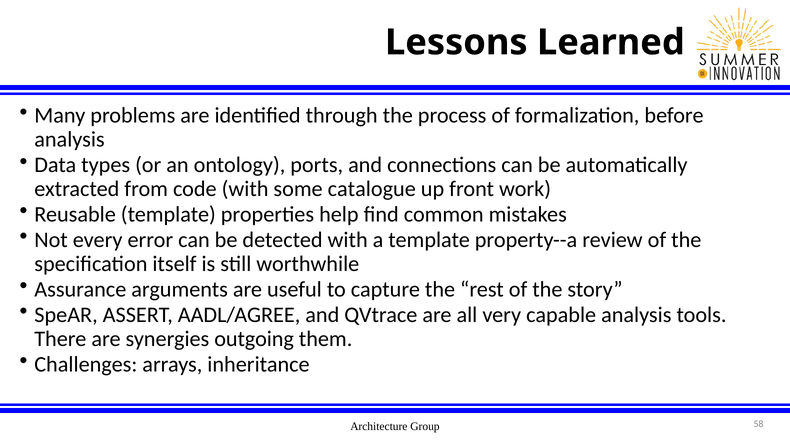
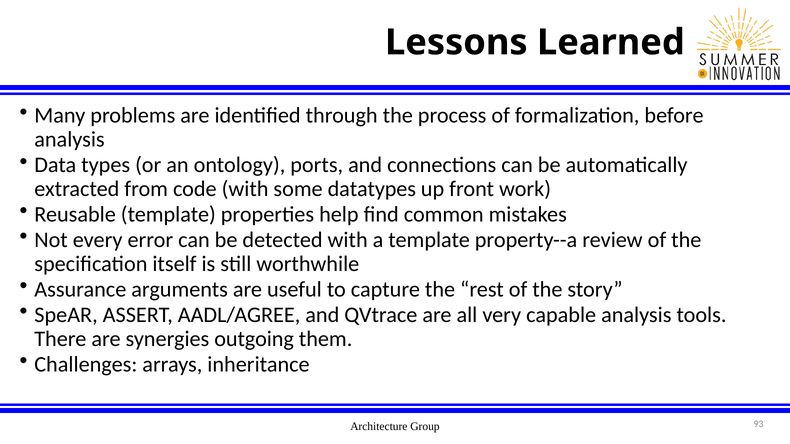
catalogue: catalogue -> datatypes (372, 189)
58: 58 -> 93 (758, 424)
